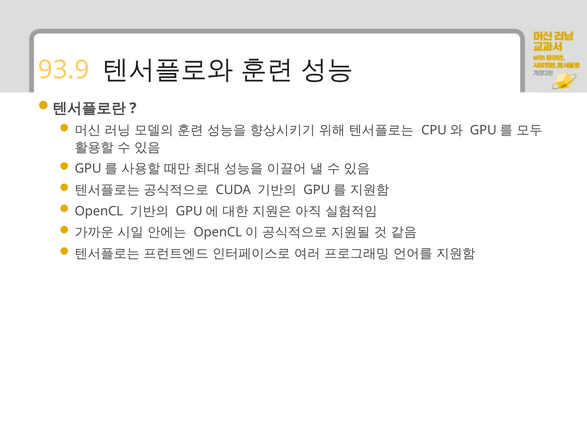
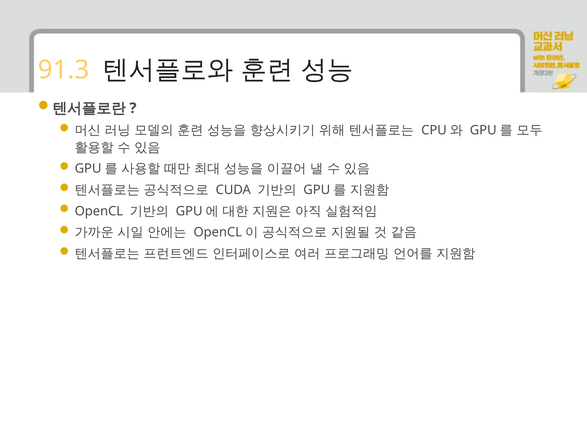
93.9: 93.9 -> 91.3 (64, 70)
